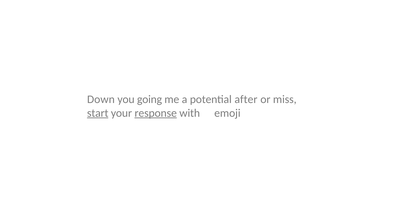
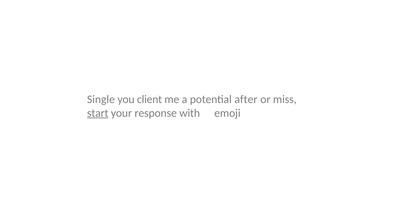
Down: Down -> Single (101, 99)
going: going -> client (150, 99)
response underline: present -> none (156, 113)
